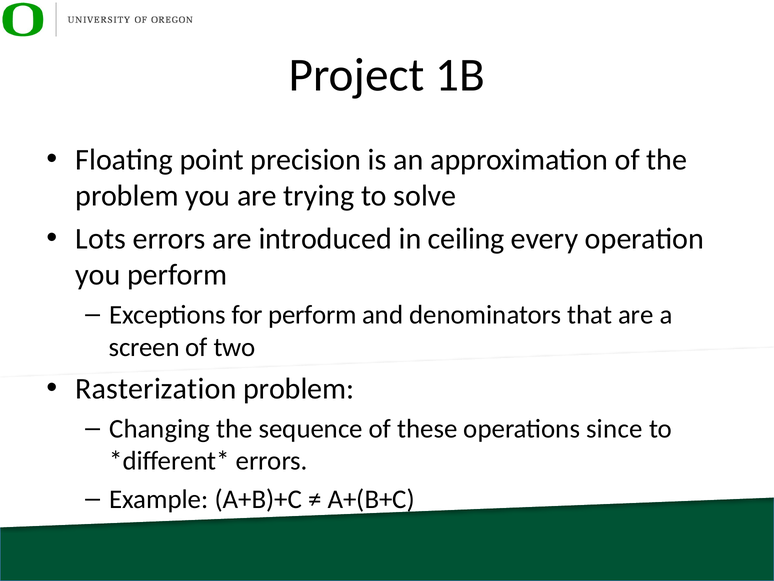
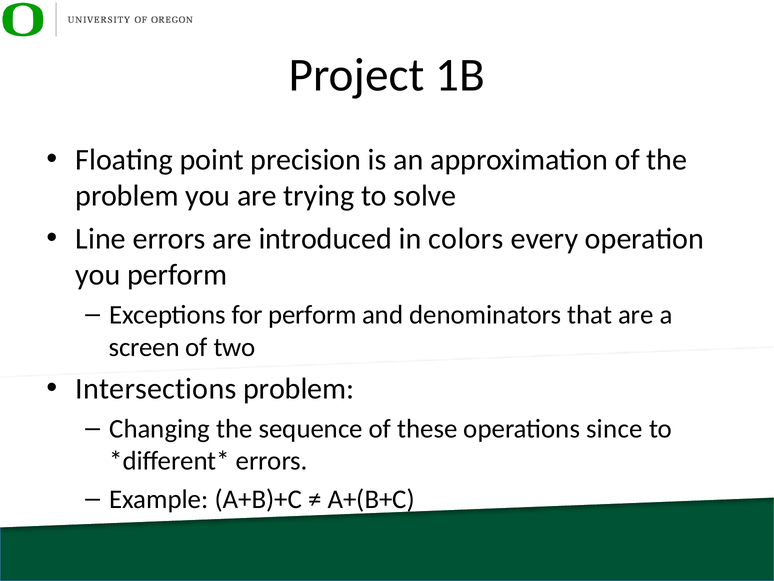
Lots: Lots -> Line (101, 239)
ceiling: ceiling -> colors (466, 239)
Rasterization: Rasterization -> Intersections (156, 388)
